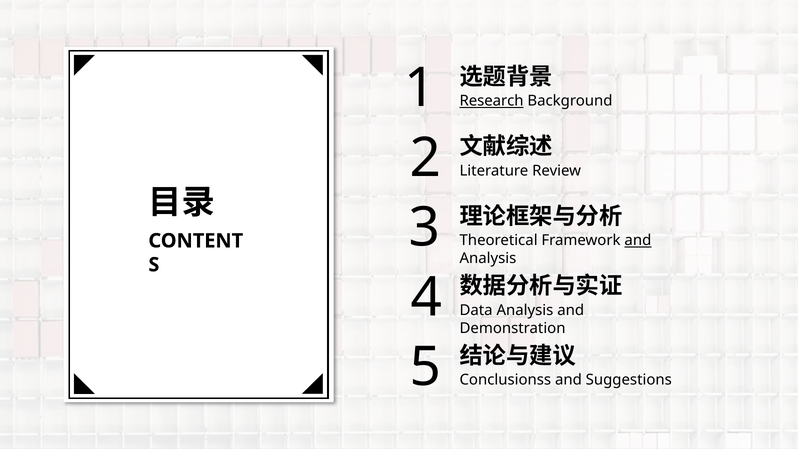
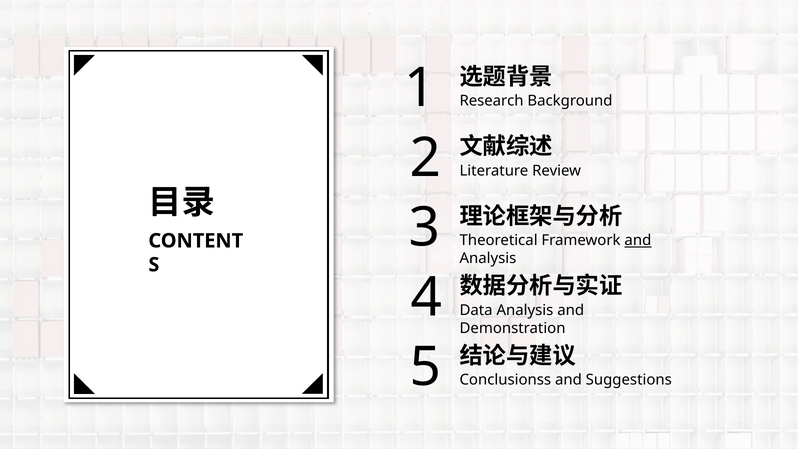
Research underline: present -> none (492, 101)
